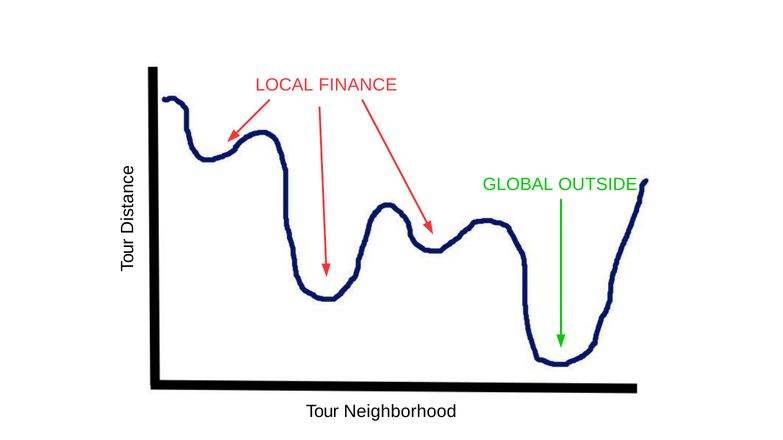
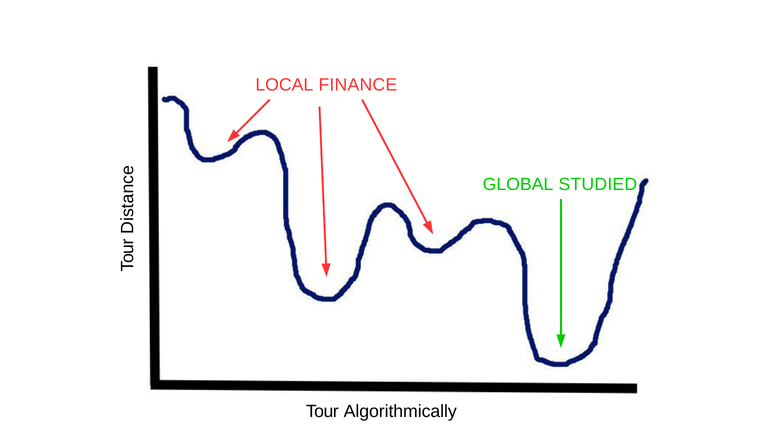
OUTSIDE: OUTSIDE -> STUDIED (598, 184)
Neighborhood: Neighborhood -> Algorithmically (400, 412)
